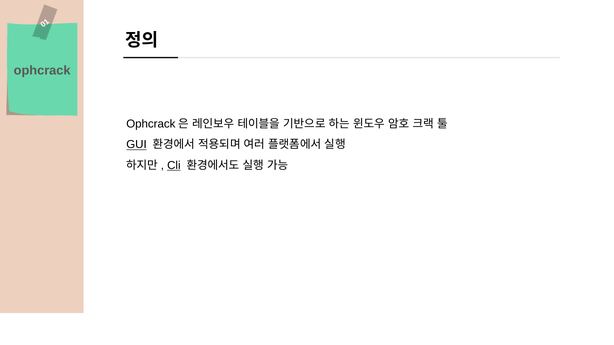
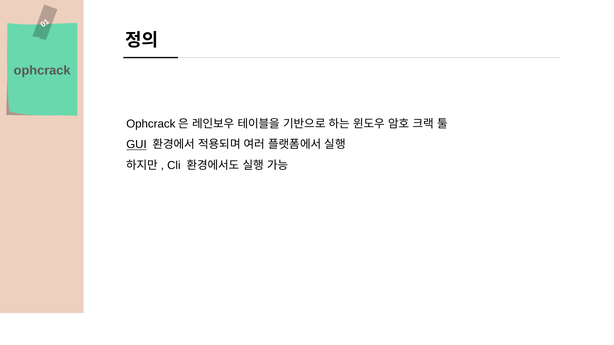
Cli underline: present -> none (174, 166)
